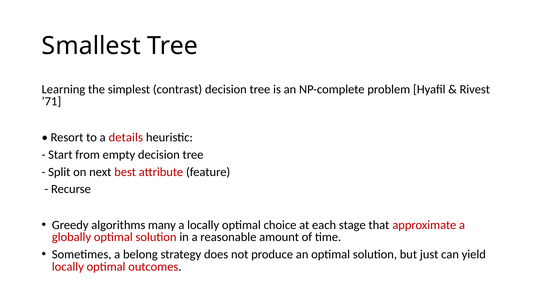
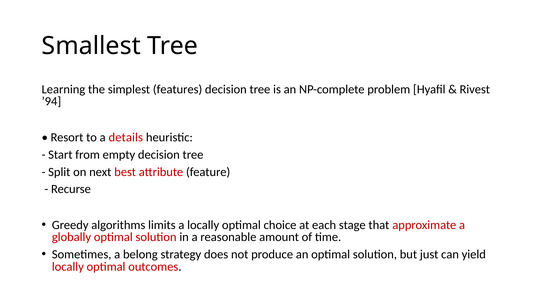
contrast: contrast -> features (178, 89)
’71: ’71 -> ’94 (51, 102)
many: many -> limits (162, 225)
